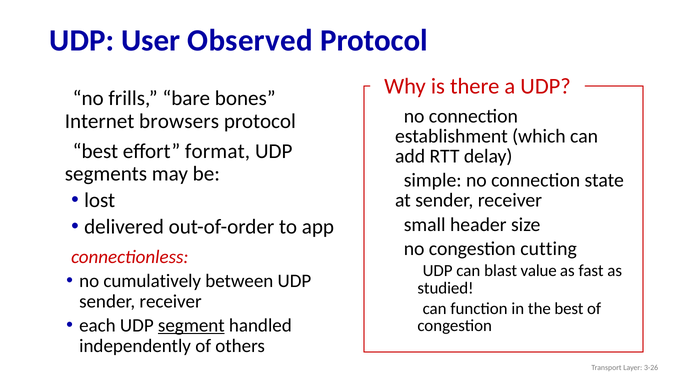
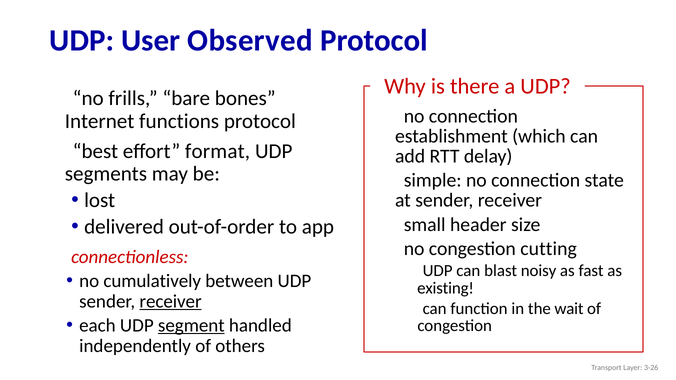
browsers: browsers -> functions (179, 121)
value: value -> noisy (539, 271)
studied: studied -> existing (446, 288)
receiver underline: none -> present (171, 302)
best: best -> wait (569, 309)
